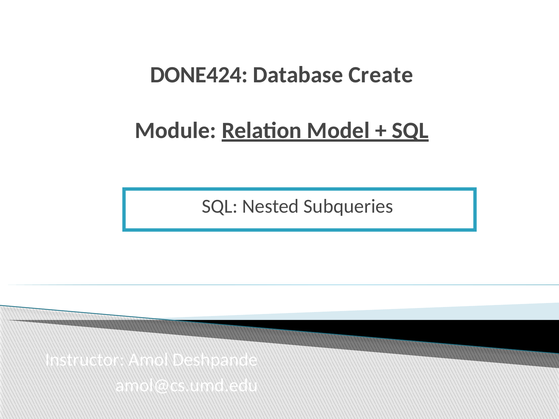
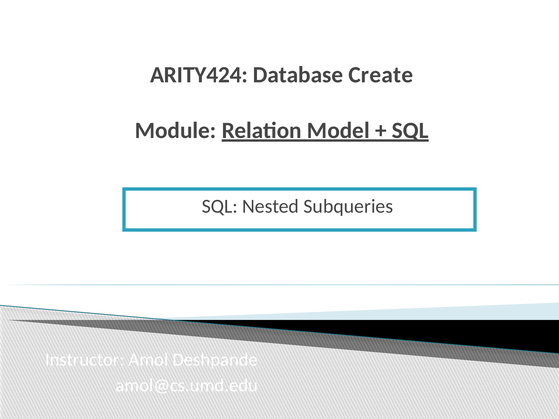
DONE424: DONE424 -> ARITY424 (199, 75)
